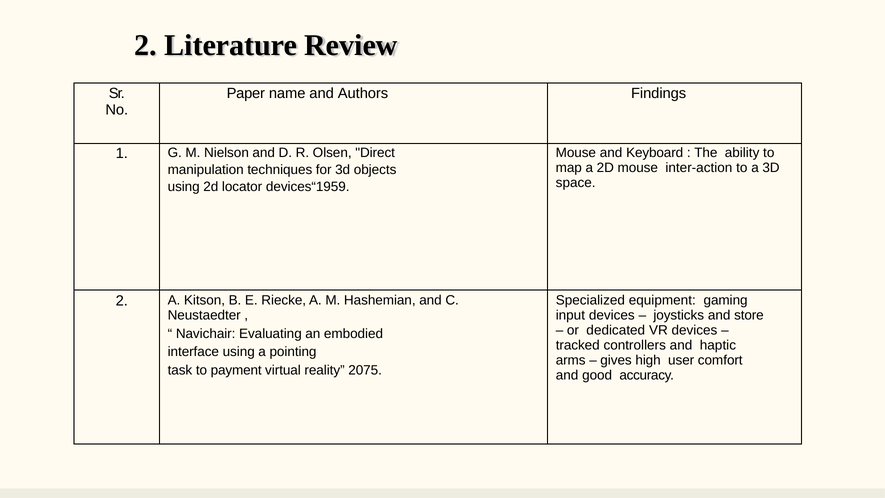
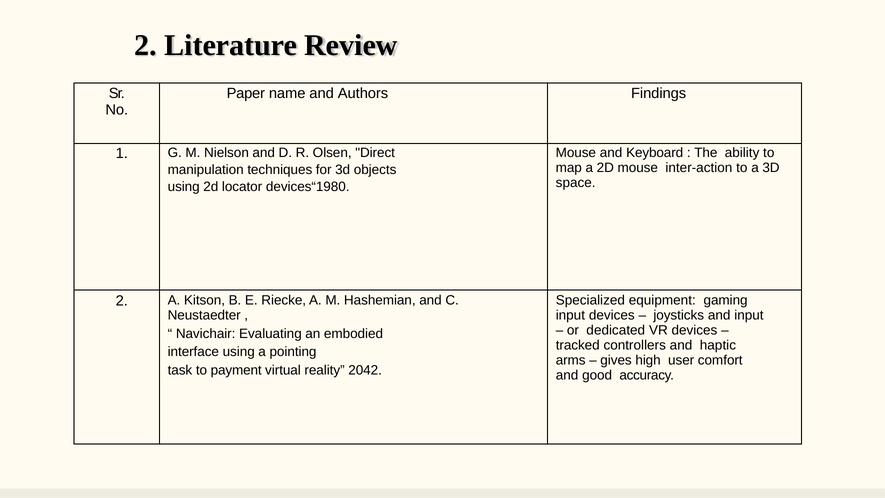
devices“1959: devices“1959 -> devices“1980 (308, 187)
and store: store -> input (749, 315)
2075: 2075 -> 2042 (365, 370)
